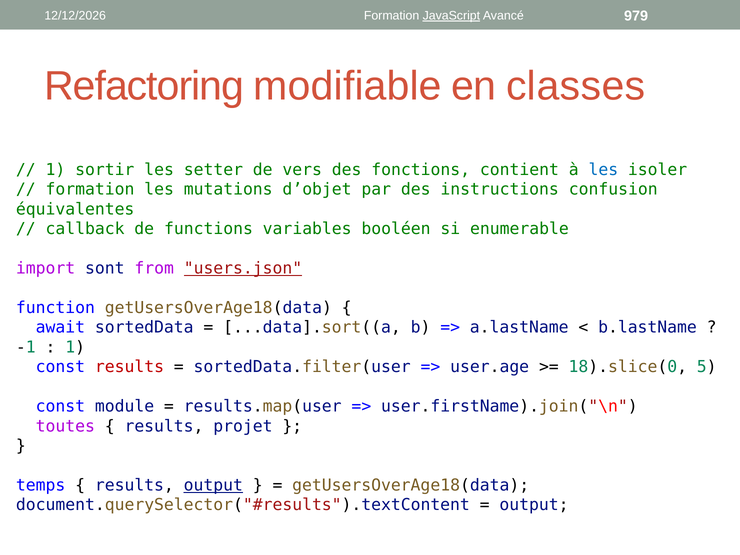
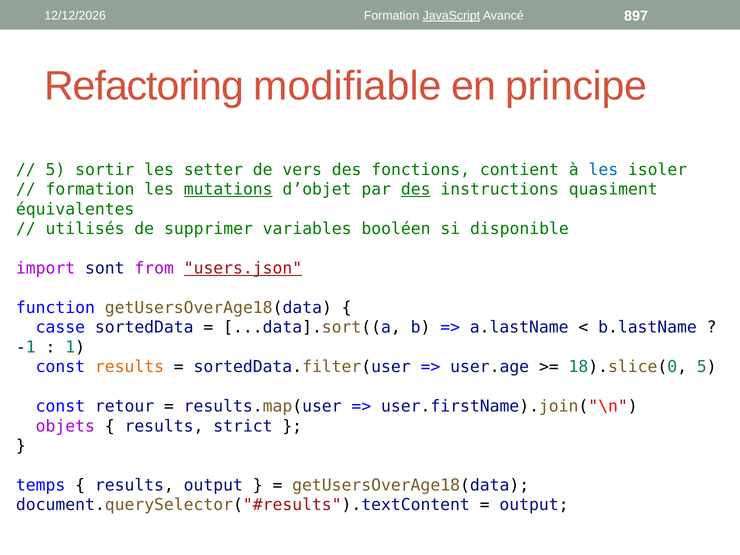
979: 979 -> 897 (636, 16)
classes: classes -> principe (576, 86)
1: 1 -> 5 (55, 170)
mutations underline: none -> present (228, 189)
des underline: none -> present (416, 189)
confusion: confusion -> quasiment (613, 189)
callback: callback -> utilisés (85, 229)
functions: functions -> supprimer (208, 229)
enumerable: enumerable -> disponible (519, 229)
await: await -> casse (60, 328)
results colour: red -> orange (129, 367)
module: module -> retour (125, 406)
toutes: toutes -> objets (65, 426)
projet: projet -> strict (243, 426)
output underline: present -> none (213, 485)
